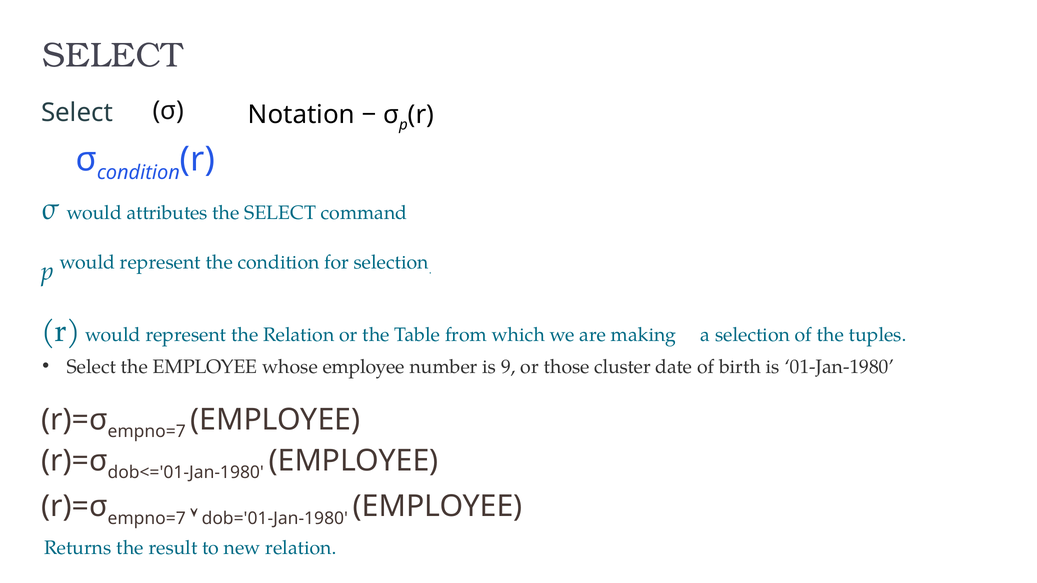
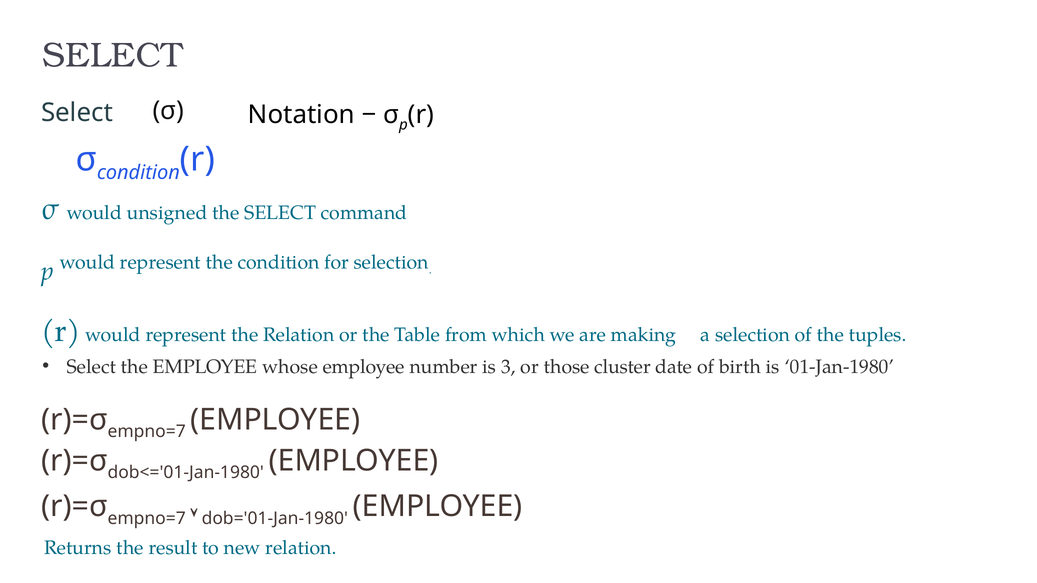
attributes: attributes -> unsigned (167, 213)
9: 9 -> 3 (508, 367)
